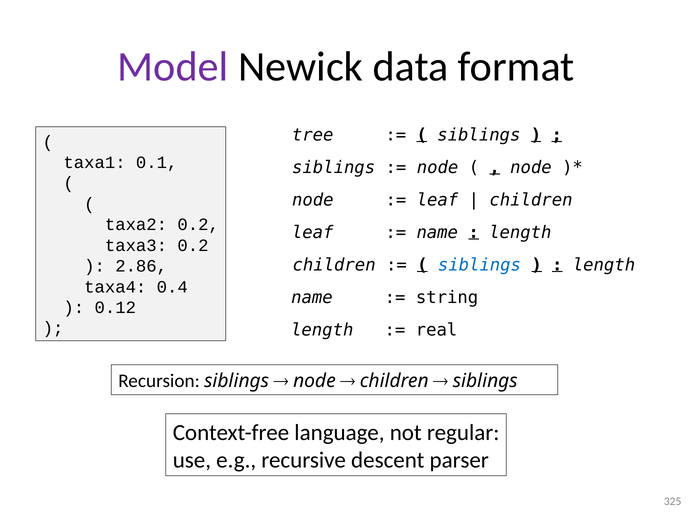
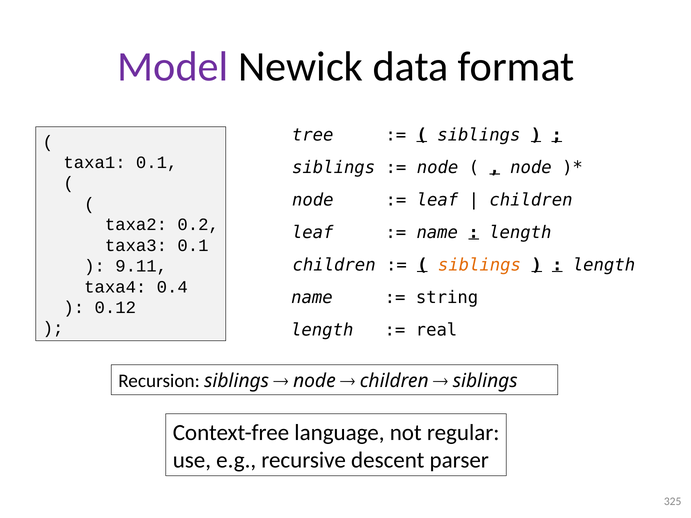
taxa3 0.2: 0.2 -> 0.1 (193, 246)
siblings colour: blue -> orange (479, 265)
2.86: 2.86 -> 9.11 (141, 266)
